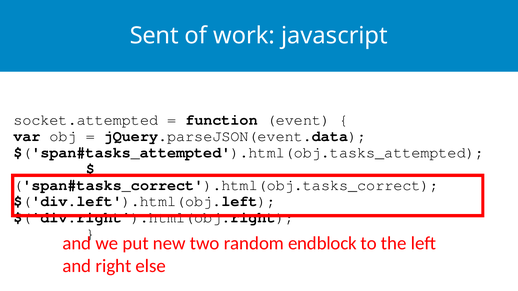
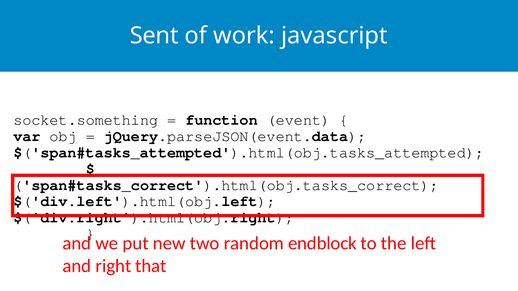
socket.attempted: socket.attempted -> socket.something (86, 120)
else: else -> that (151, 266)
